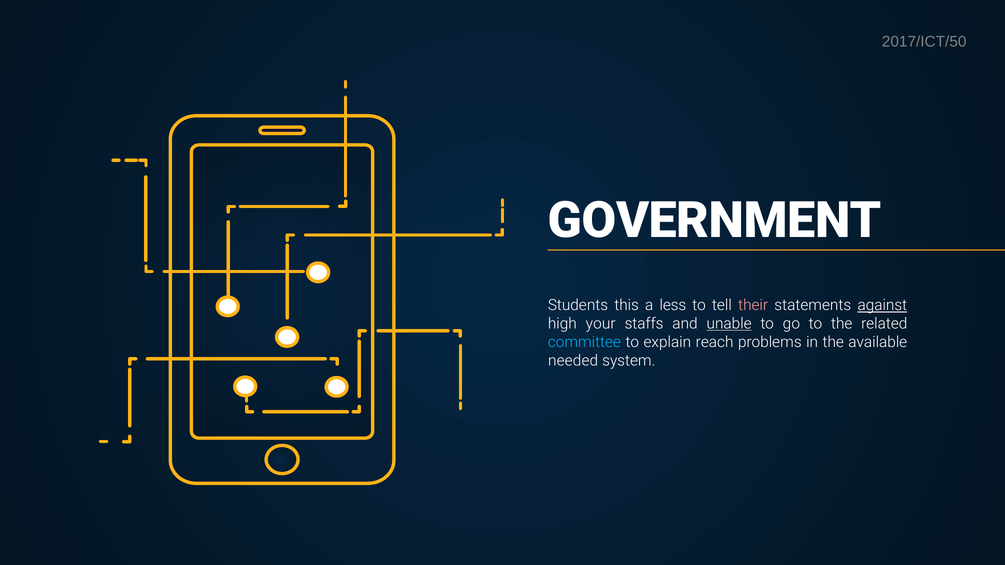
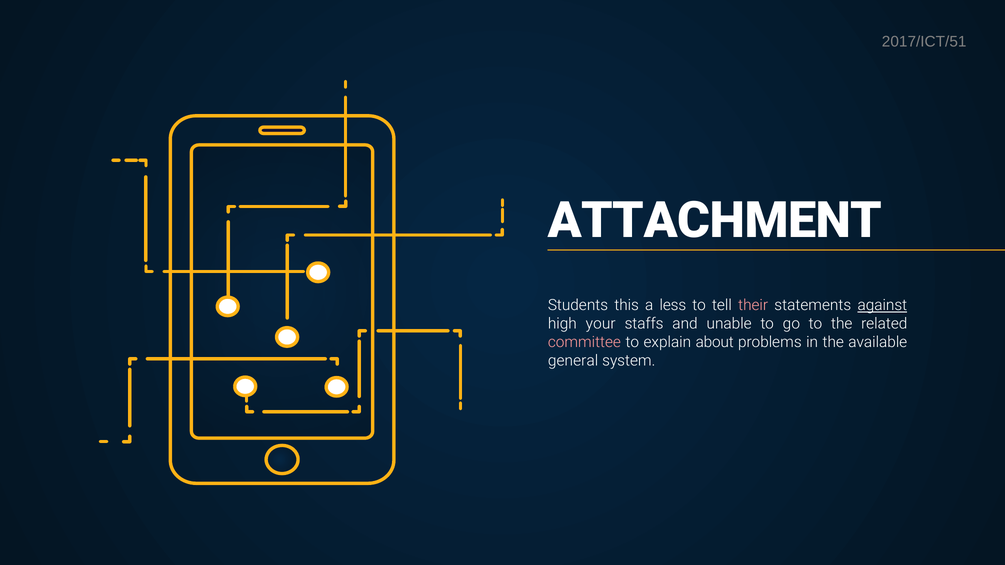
2017/ICT/50: 2017/ICT/50 -> 2017/ICT/51 (924, 42)
GOVERNMENT: GOVERNMENT -> ATTACHMENT (715, 221)
unable underline: present -> none (729, 324)
committee colour: light blue -> pink (584, 342)
reach: reach -> about (715, 342)
needed: needed -> general (573, 361)
